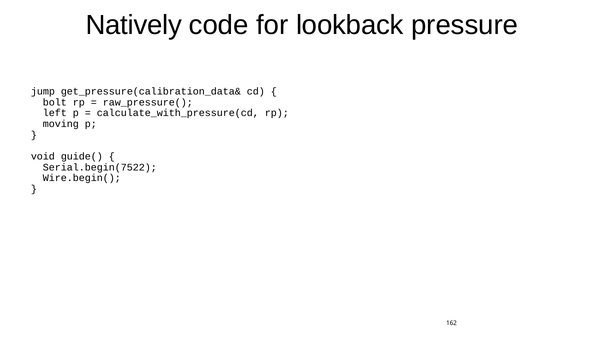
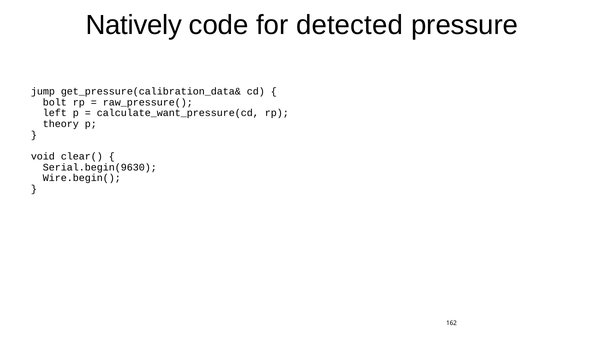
lookback: lookback -> detected (350, 25)
calculate_with_pressure(cd: calculate_with_pressure(cd -> calculate_want_pressure(cd (178, 113)
moving: moving -> theory (61, 124)
guide(: guide( -> clear( (82, 156)
Serial.begin(7522: Serial.begin(7522 -> Serial.begin(9630 (100, 167)
